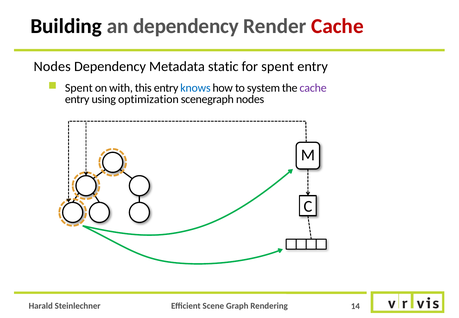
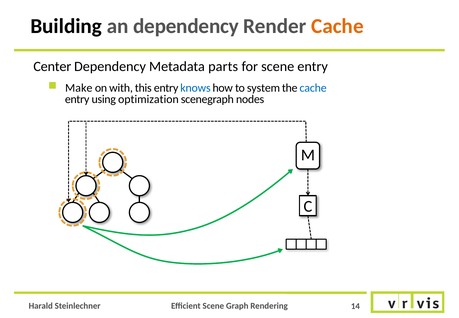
Cache colour: red -> orange (337, 26)
Nodes: Nodes -> Center (52, 66)
static: static -> parts (223, 66)
for spent: spent -> scene (278, 66)
Spent: Spent -> Make (79, 88)
cache colour: purple -> blue (313, 88)
